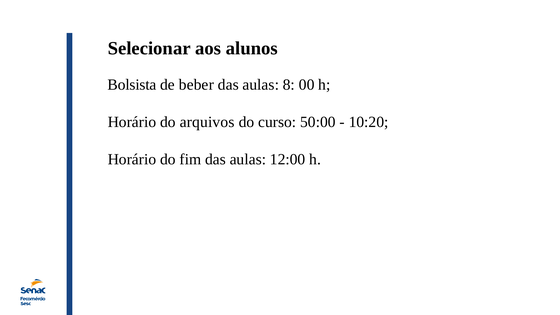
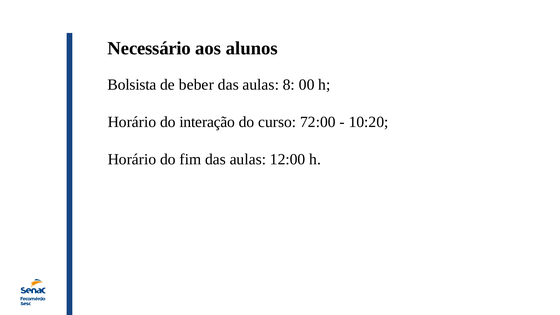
Selecionar: Selecionar -> Necessário (149, 48)
arquivos: arquivos -> interação (207, 122)
50:00: 50:00 -> 72:00 (318, 122)
